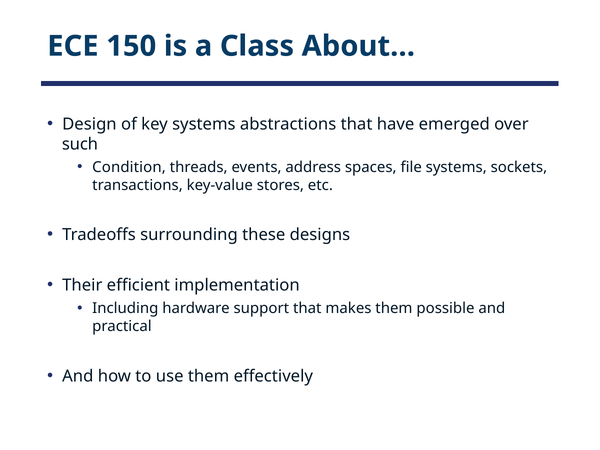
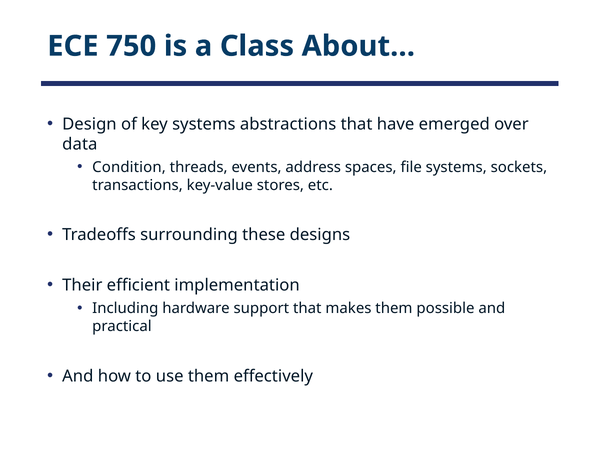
150: 150 -> 750 (131, 46)
such: such -> data (80, 144)
